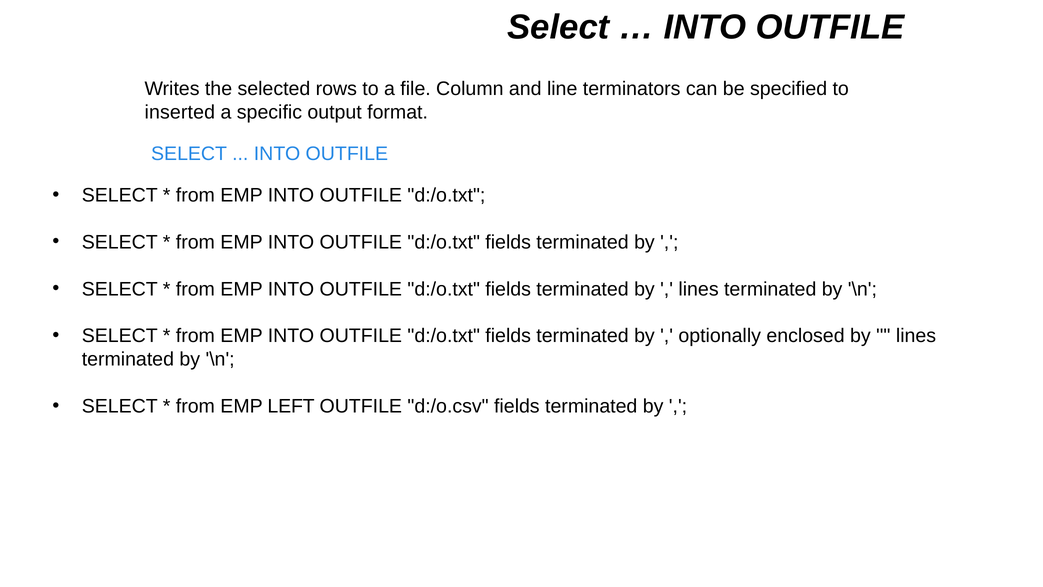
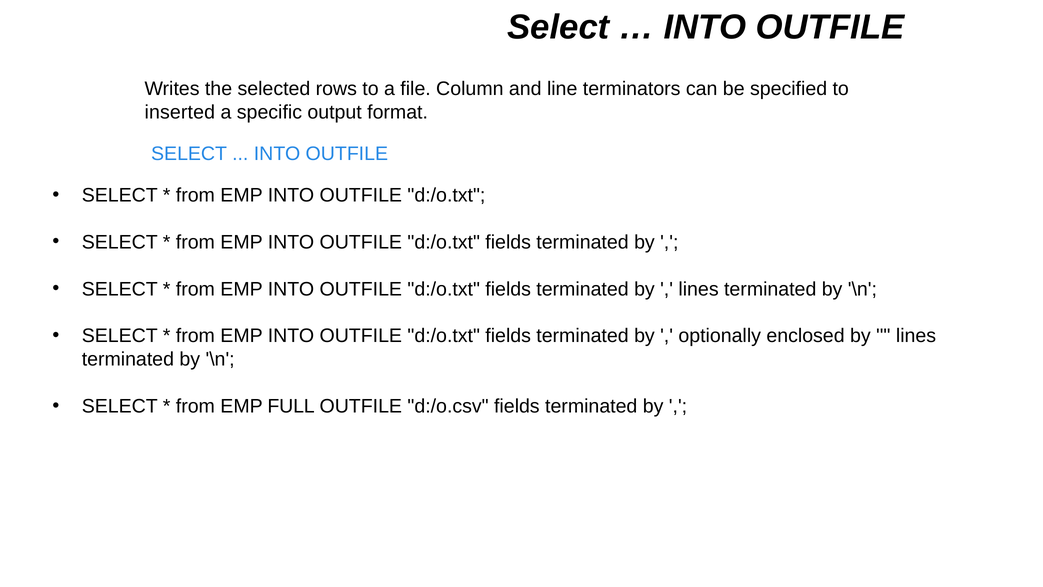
LEFT: LEFT -> FULL (291, 406)
